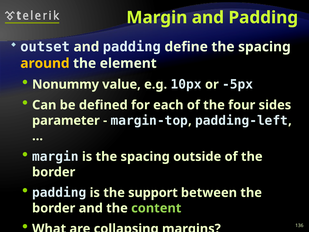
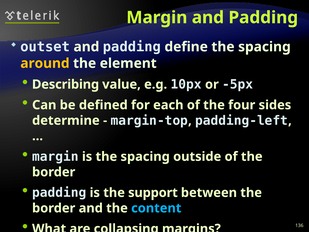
Nonummy: Nonummy -> Describing (66, 84)
parameter: parameter -> determine (66, 120)
content colour: light green -> light blue (156, 208)
